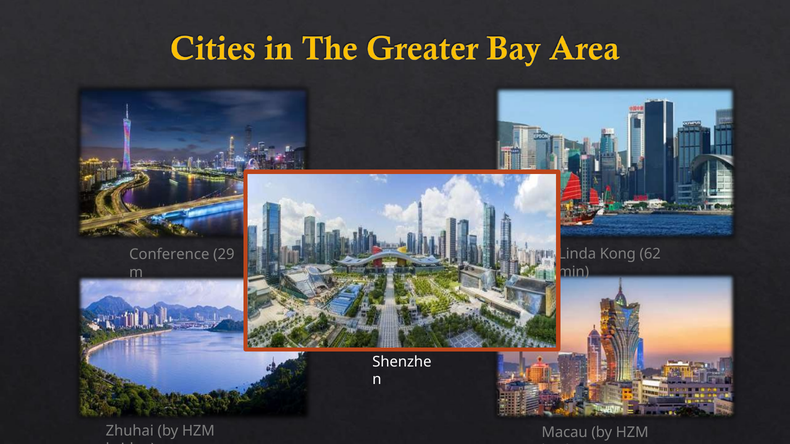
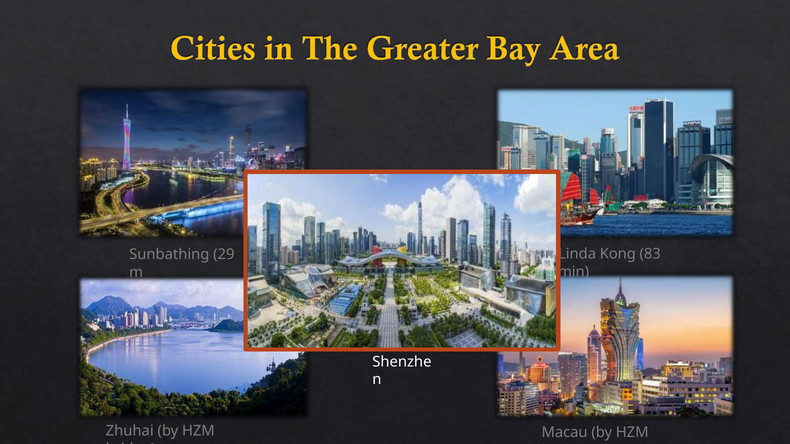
62: 62 -> 83 (650, 254)
Conference: Conference -> Sunbathing (169, 255)
